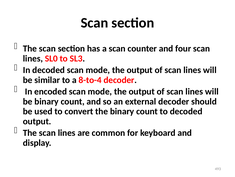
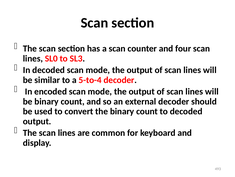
8-to-4: 8-to-4 -> 5-to-4 (90, 80)
